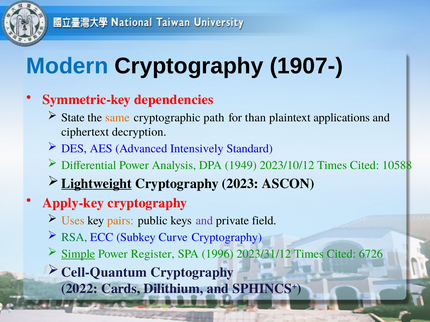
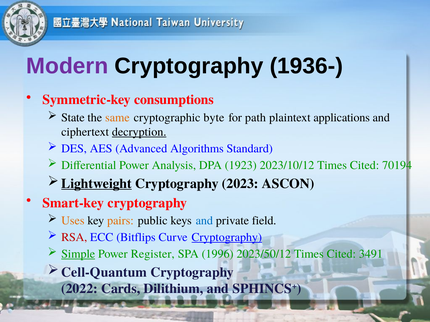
Modern colour: blue -> purple (67, 66)
1907-: 1907- -> 1936- (306, 66)
dependencies: dependencies -> consumptions (174, 100)
path: path -> byte (214, 118)
than: than -> path (255, 118)
decryption underline: none -> present (139, 132)
Intensively: Intensively -> Algorithms (197, 149)
1949: 1949 -> 1923 (241, 165)
10588: 10588 -> 70194 (397, 165)
Apply-key: Apply-key -> Smart-key (73, 203)
and colour: purple -> blue (204, 221)
RSA colour: green -> red (74, 238)
Subkey: Subkey -> Bitflips (136, 238)
Cryptography underline: none -> present (227, 238)
2023/31/12: 2023/31/12 -> 2023/50/12 (264, 254)
6726: 6726 -> 3491 (371, 254)
